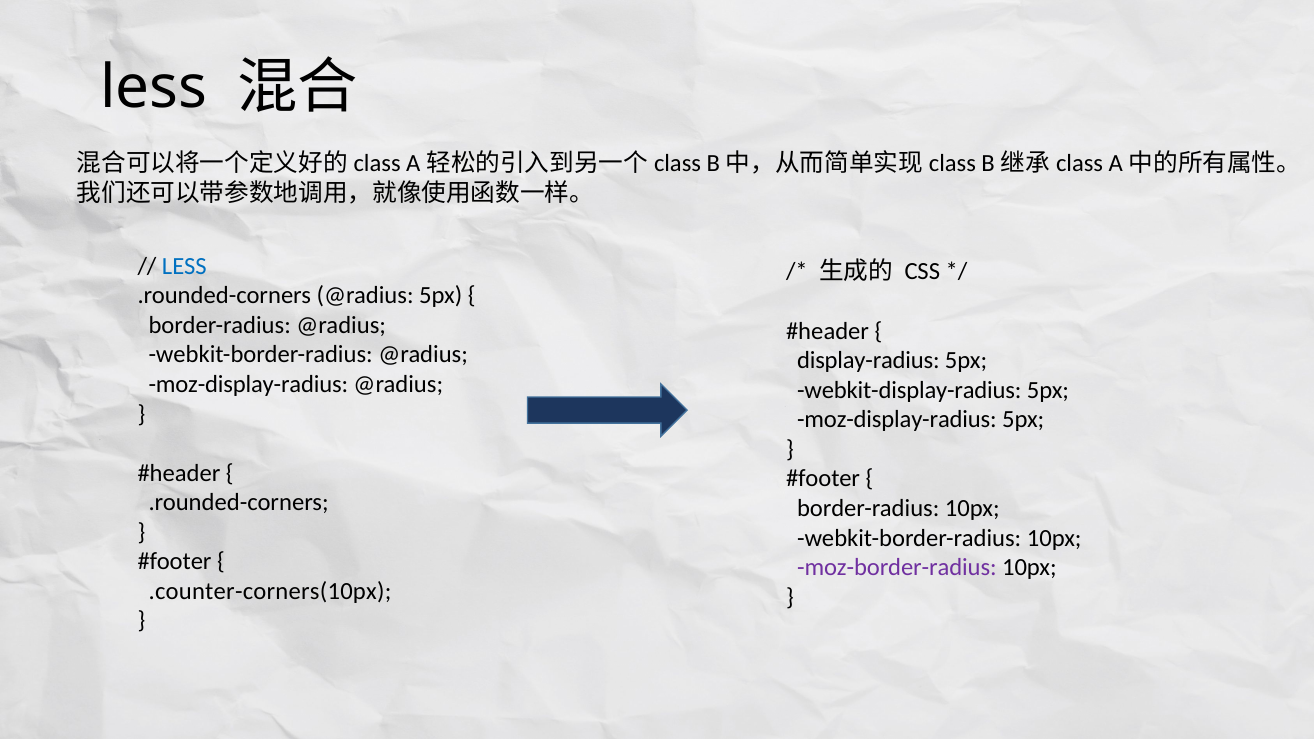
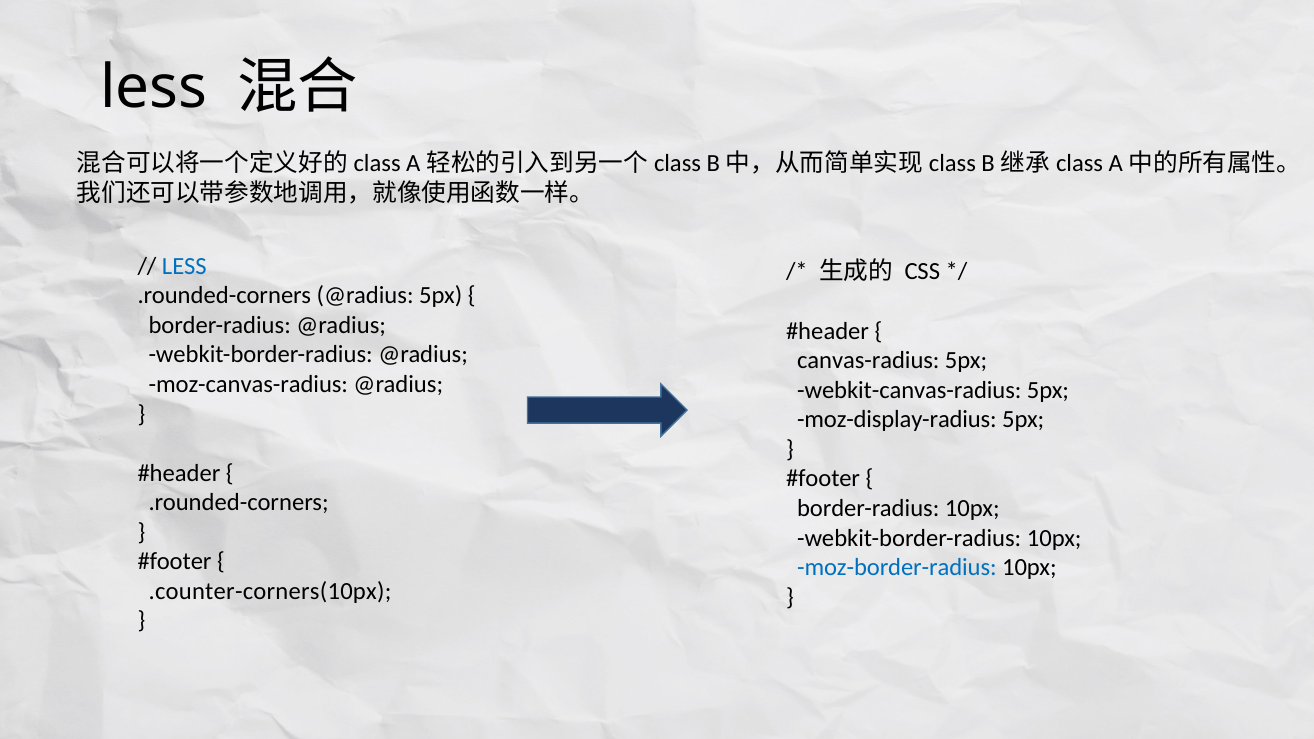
display-radius: display-radius -> canvas-radius (868, 361)
moz-display-radius: moz-display-radius -> moz-canvas-radius (248, 384)
webkit-display-radius: webkit-display-radius -> webkit-canvas-radius (909, 390)
moz-border-radius colour: purple -> blue (897, 568)
